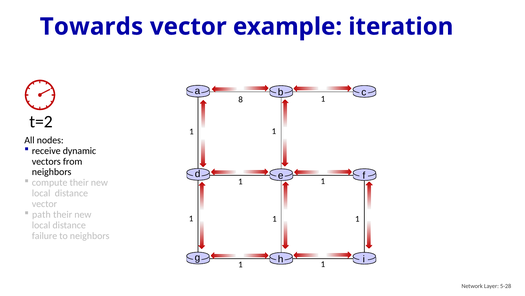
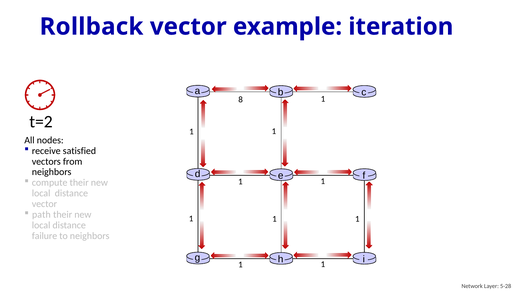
Towards: Towards -> Rollback (91, 27)
dynamic: dynamic -> satisfied (79, 150)
